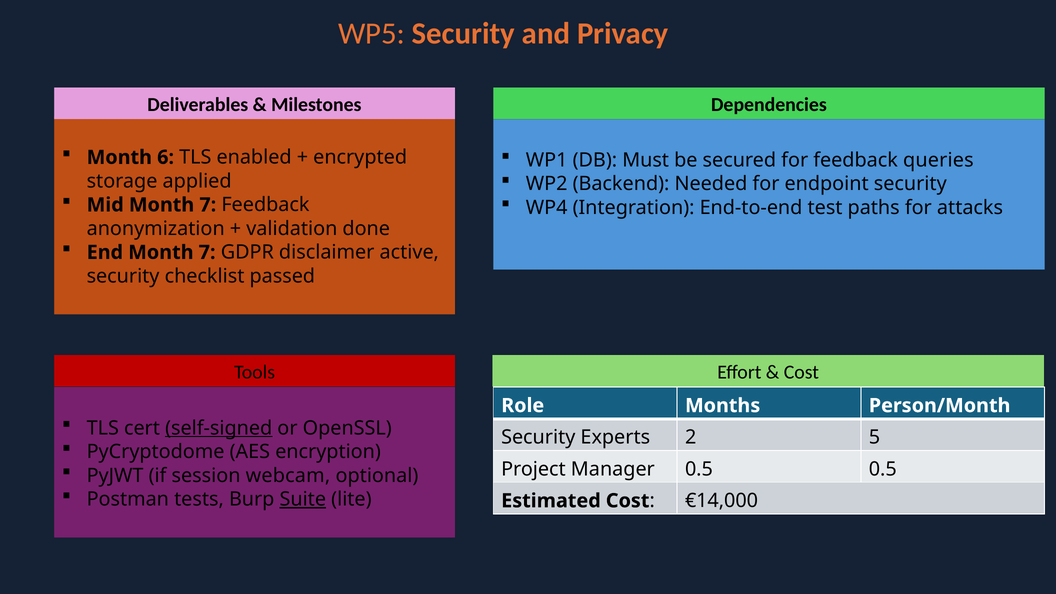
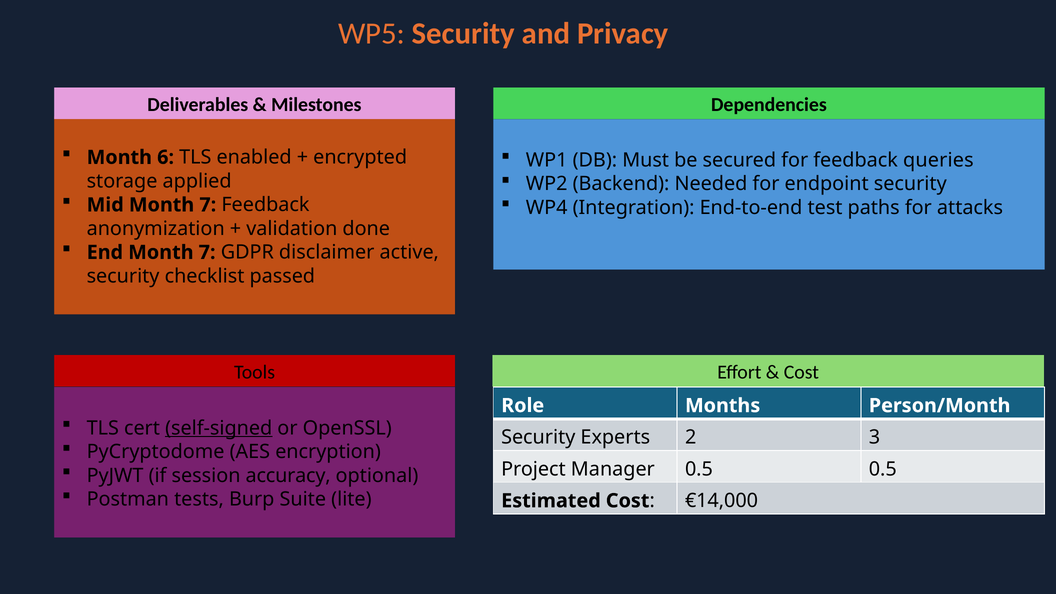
5: 5 -> 3 (874, 437)
webcam: webcam -> accuracy (288, 476)
Suite underline: present -> none (303, 499)
